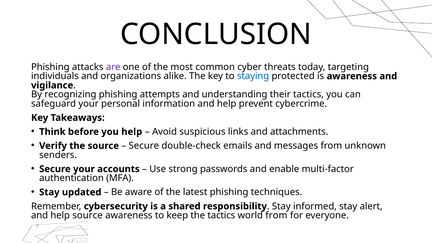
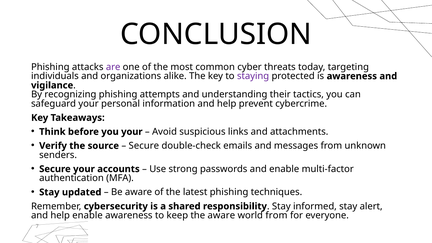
staying colour: blue -> purple (253, 76)
you help: help -> your (132, 132)
help source: source -> enable (88, 215)
the tactics: tactics -> aware (221, 215)
